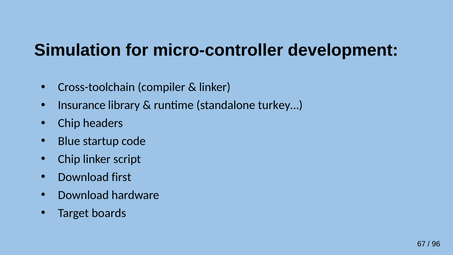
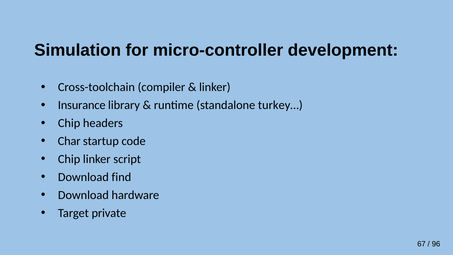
Blue: Blue -> Char (69, 141)
first: first -> find (121, 177)
boards: boards -> private (109, 213)
